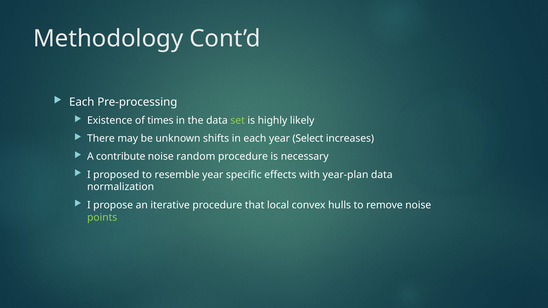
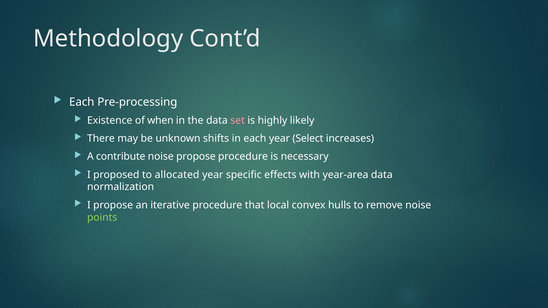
times: times -> when (160, 121)
set colour: light green -> pink (238, 121)
noise random: random -> propose (196, 157)
resemble: resemble -> allocated (177, 175)
year-plan: year-plan -> year-area (346, 175)
